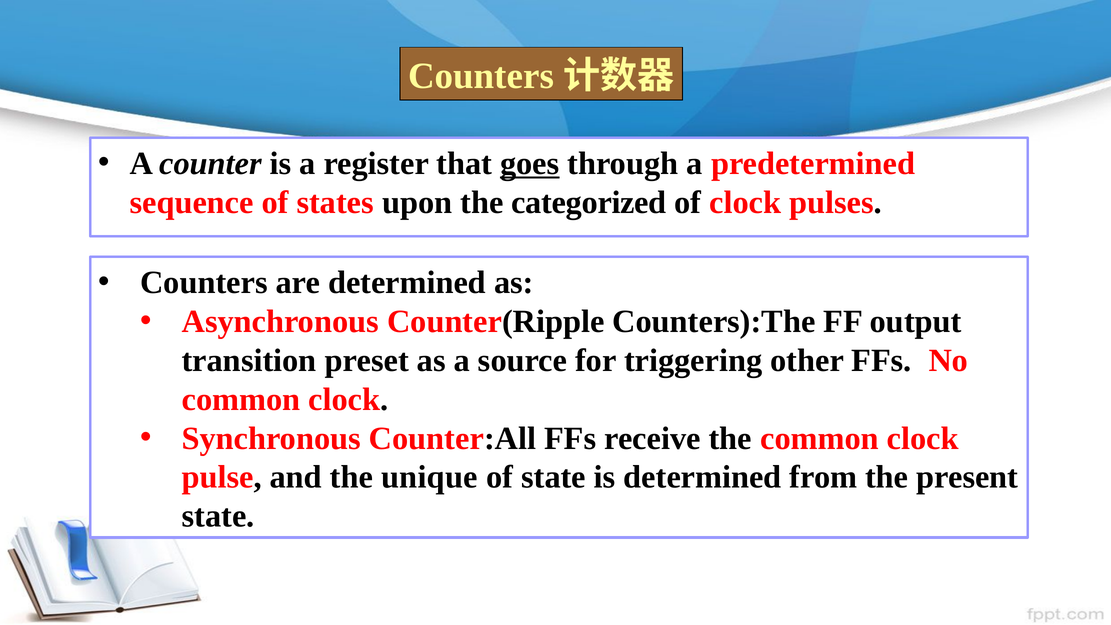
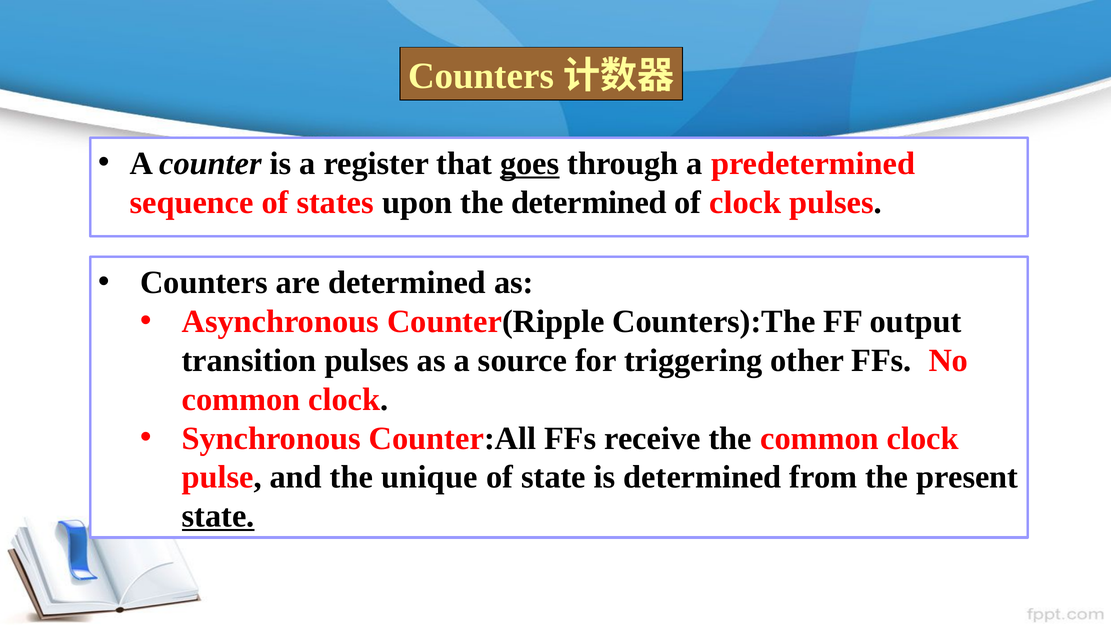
the categorized: categorized -> determined (589, 202)
transition preset: preset -> pulses (367, 361)
state underline: none -> present (218, 516)
